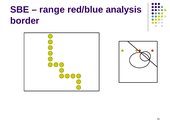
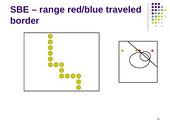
analysis: analysis -> traveled (124, 10)
